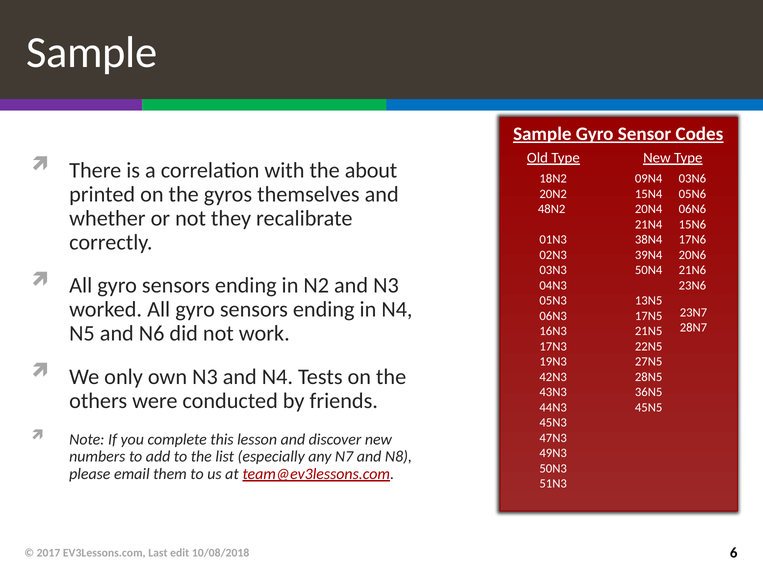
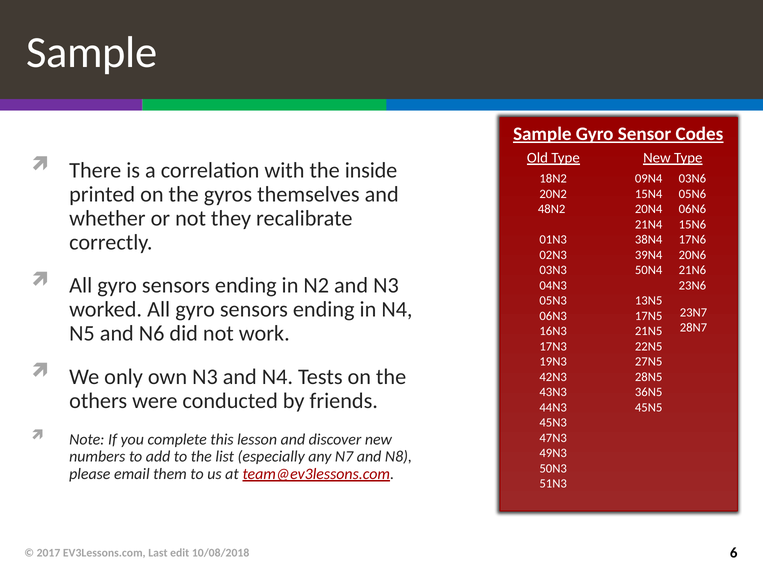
about: about -> inside (371, 170)
